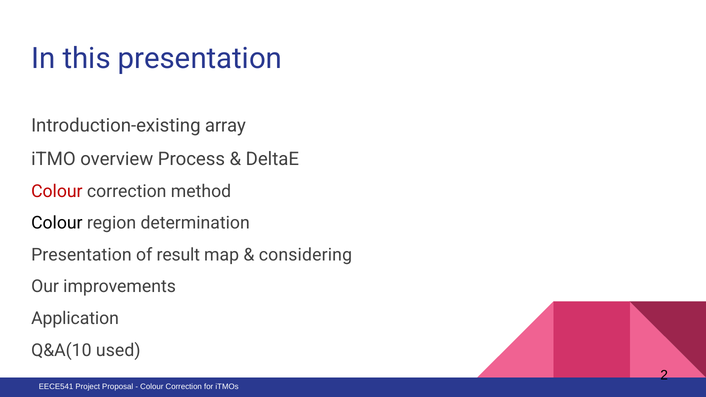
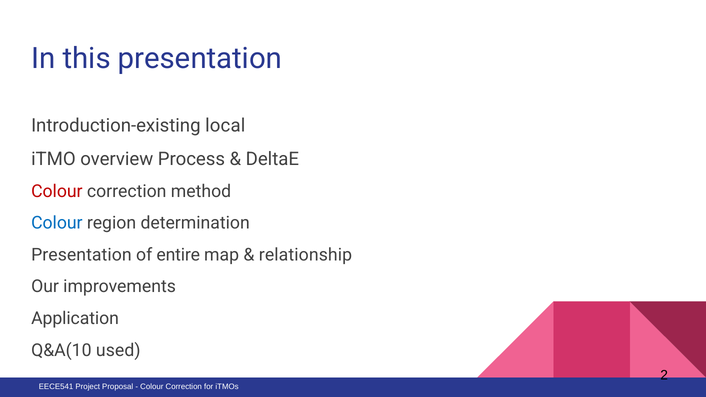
array: array -> local (225, 126)
Colour colour: black -> blue (57, 223)
result: result -> entire (178, 255)
considering: considering -> relationship (305, 255)
